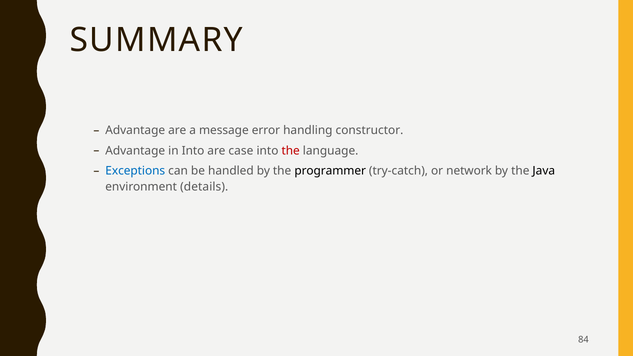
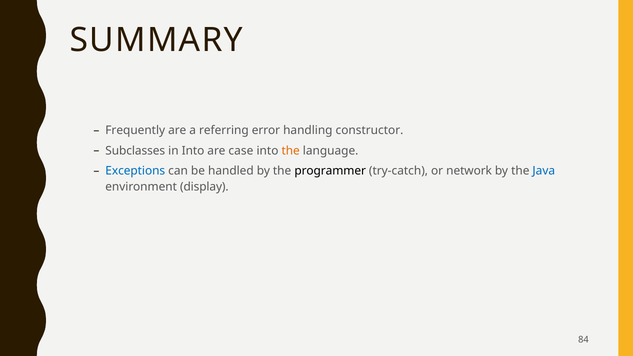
Advantage: Advantage -> Frequently (135, 130)
message: message -> referring (224, 130)
Advantage: Advantage -> Subclasses (135, 151)
the colour: red -> orange (291, 151)
Java colour: black -> blue (544, 171)
details: details -> display (204, 187)
